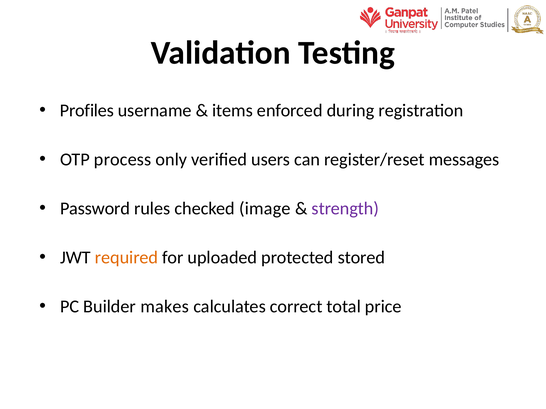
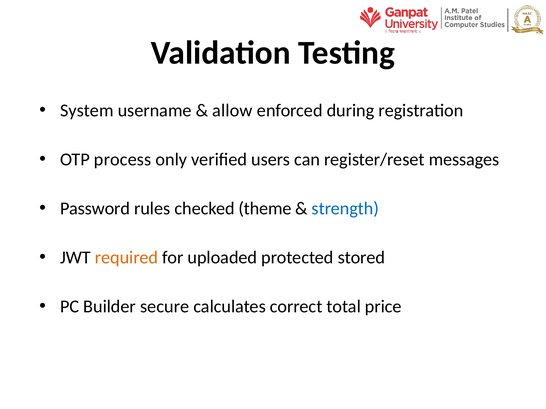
Profiles: Profiles -> System (87, 110)
items: items -> allow (232, 110)
image: image -> theme (265, 209)
strength colour: purple -> blue (345, 209)
makes: makes -> secure (165, 307)
